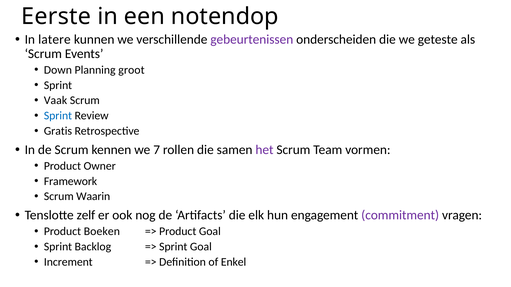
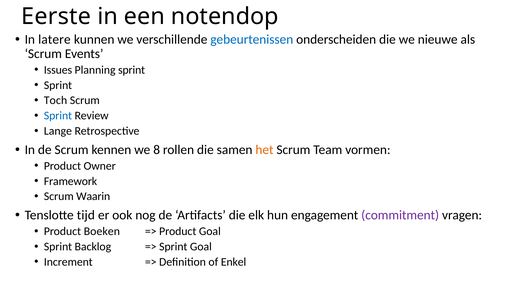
gebeurtenissen colour: purple -> blue (252, 39)
geteste: geteste -> nieuwe (438, 39)
Down: Down -> Issues (58, 70)
Planning groot: groot -> sprint (132, 70)
Vaak: Vaak -> Toch (55, 101)
Gratis: Gratis -> Lange (58, 131)
7: 7 -> 8 (157, 150)
het colour: purple -> orange (264, 150)
zelf: zelf -> tijd (86, 216)
